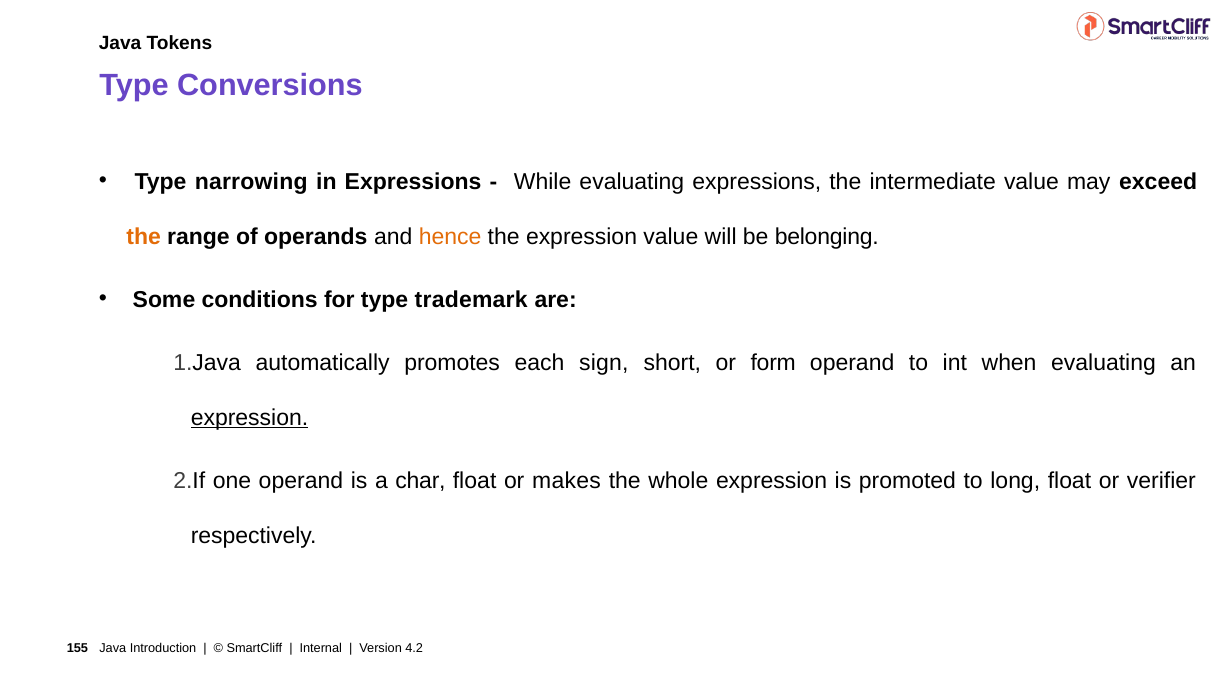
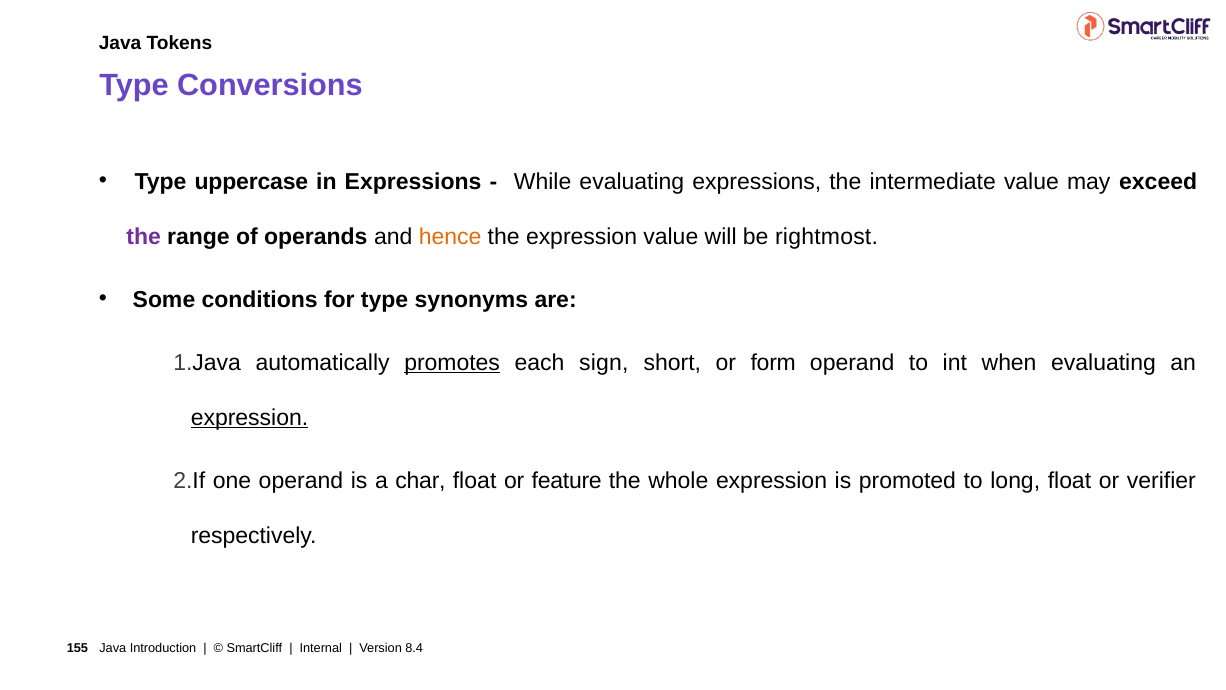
narrowing: narrowing -> uppercase (251, 181)
the colour: orange -> purple (144, 237)
belonging: belonging -> rightmost (827, 237)
trademark: trademark -> synonyms (471, 299)
promotes underline: none -> present (452, 362)
makes: makes -> feature (567, 480)
4.2: 4.2 -> 8.4 (414, 648)
